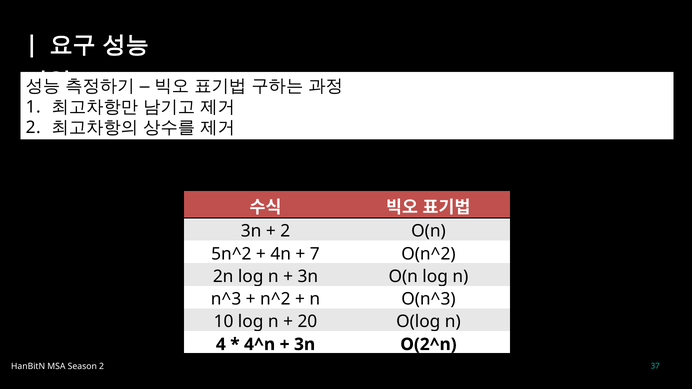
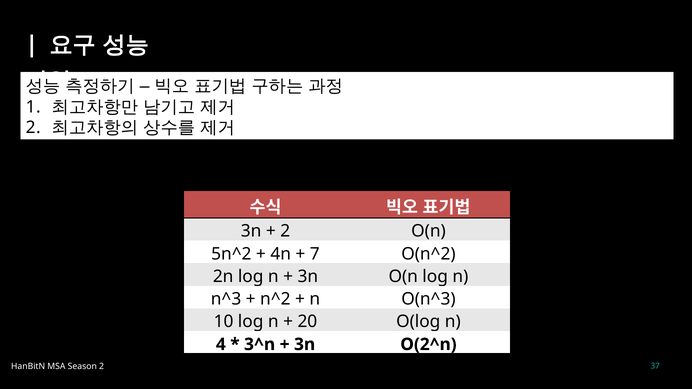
4^n: 4^n -> 3^n (260, 345)
